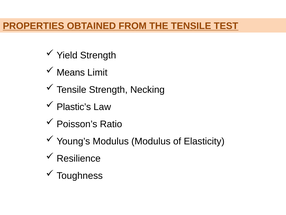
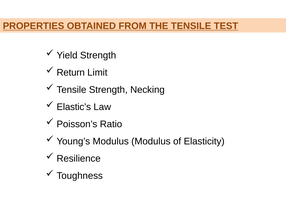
Means: Means -> Return (71, 72)
Plastic’s: Plastic’s -> Elastic’s (74, 107)
